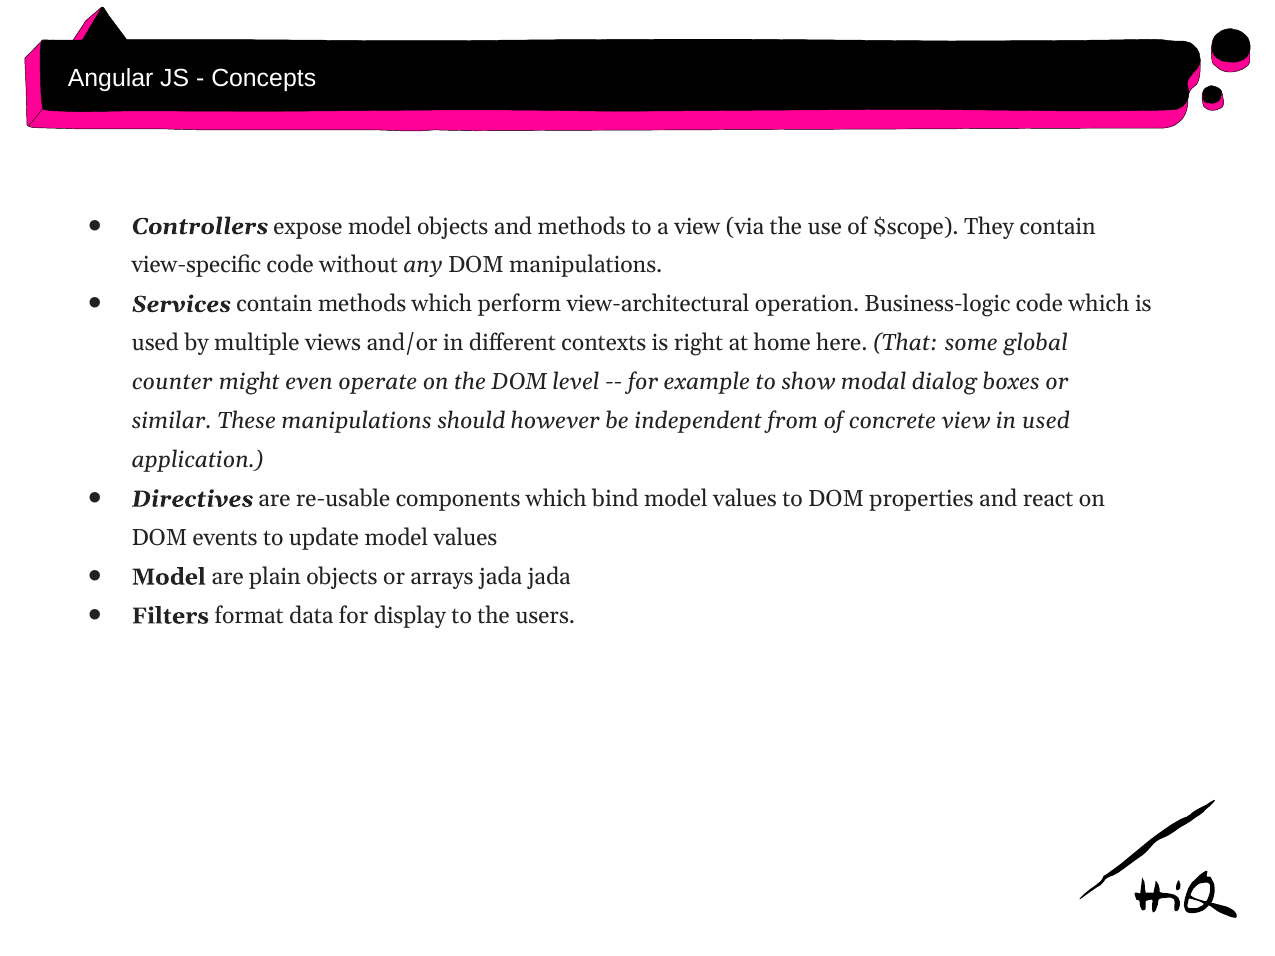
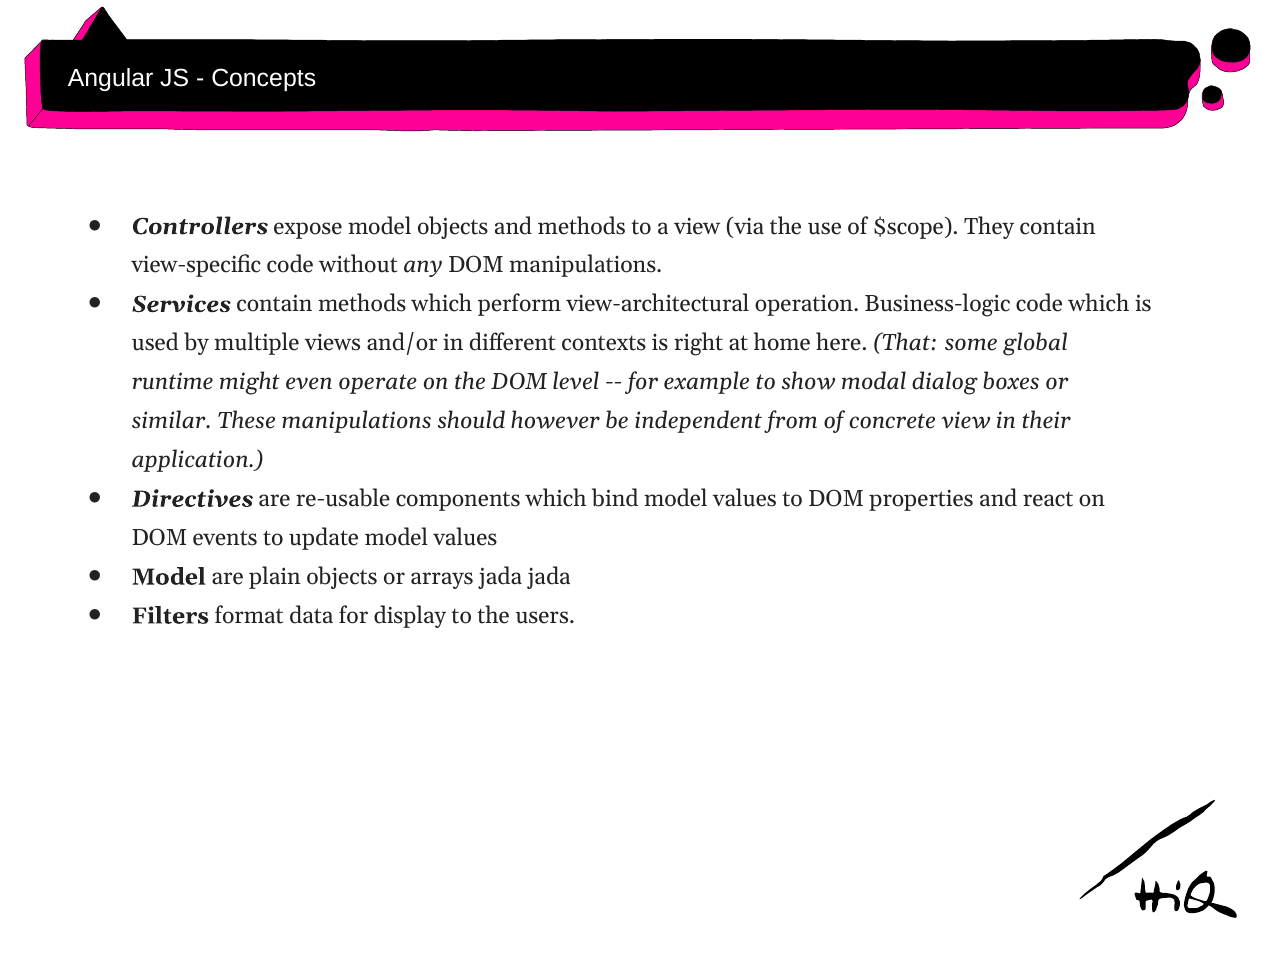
counter: counter -> runtime (173, 382)
in used: used -> their (1046, 421)
